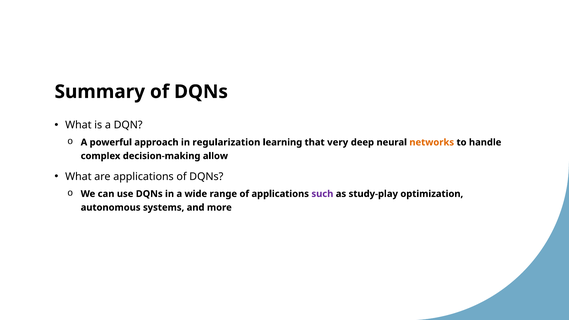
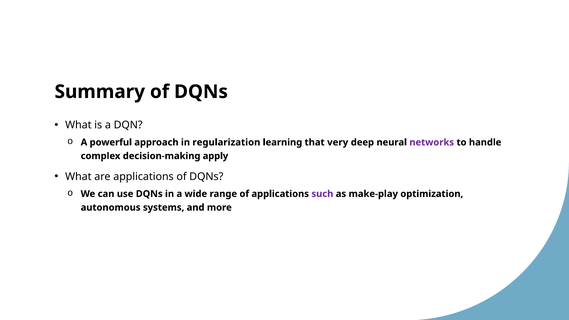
networks colour: orange -> purple (432, 142)
allow: allow -> apply (215, 156)
study-play: study-play -> make-play (373, 194)
